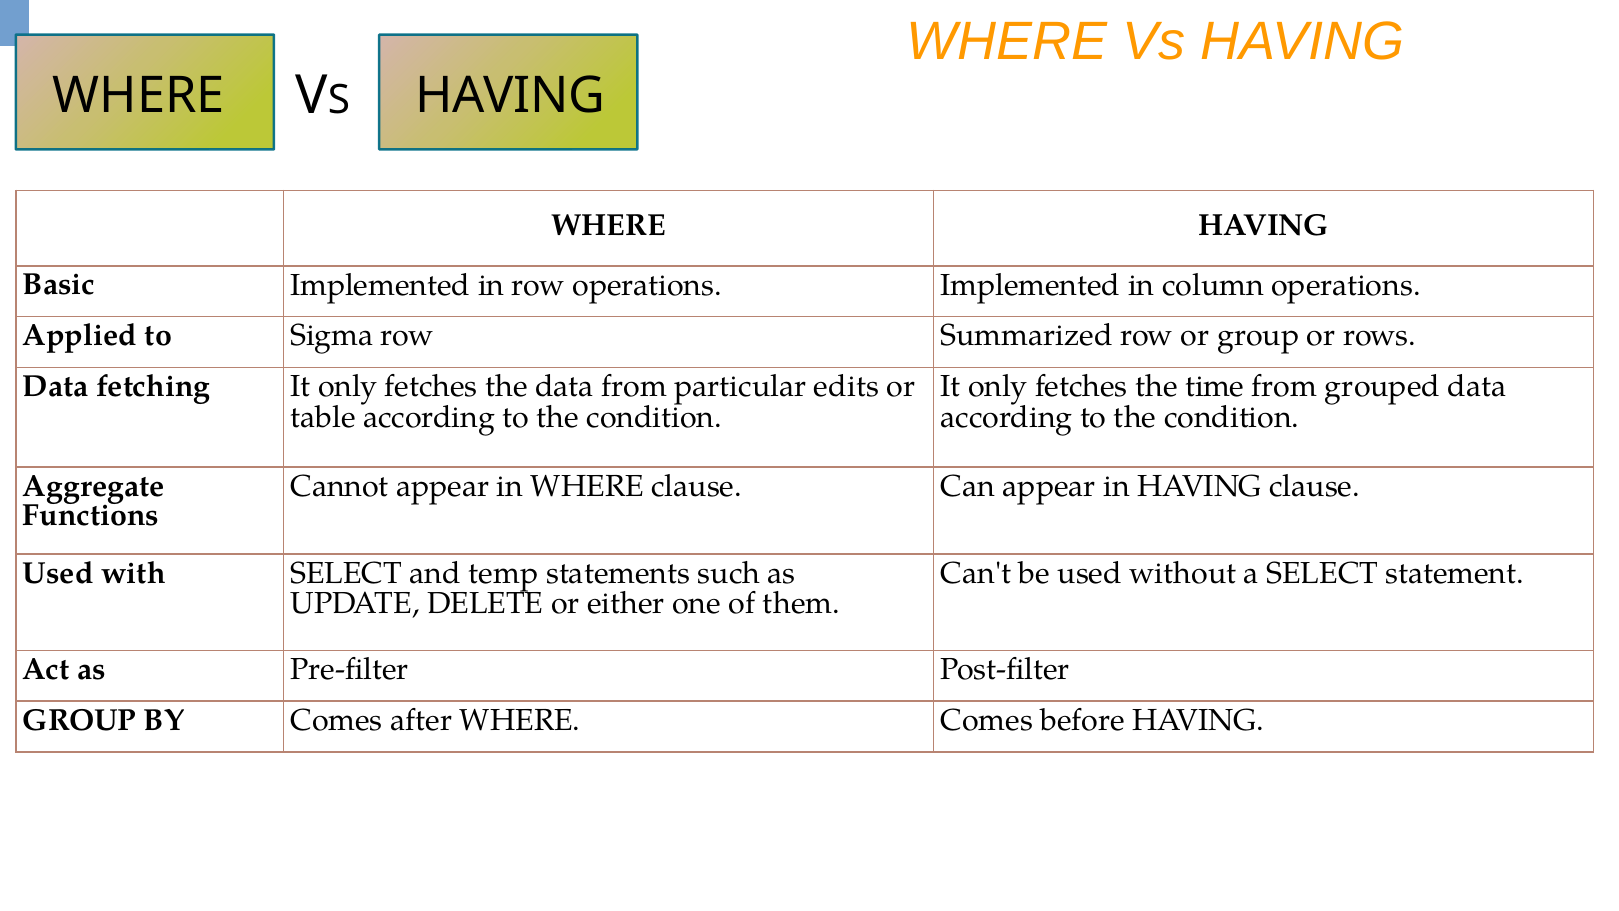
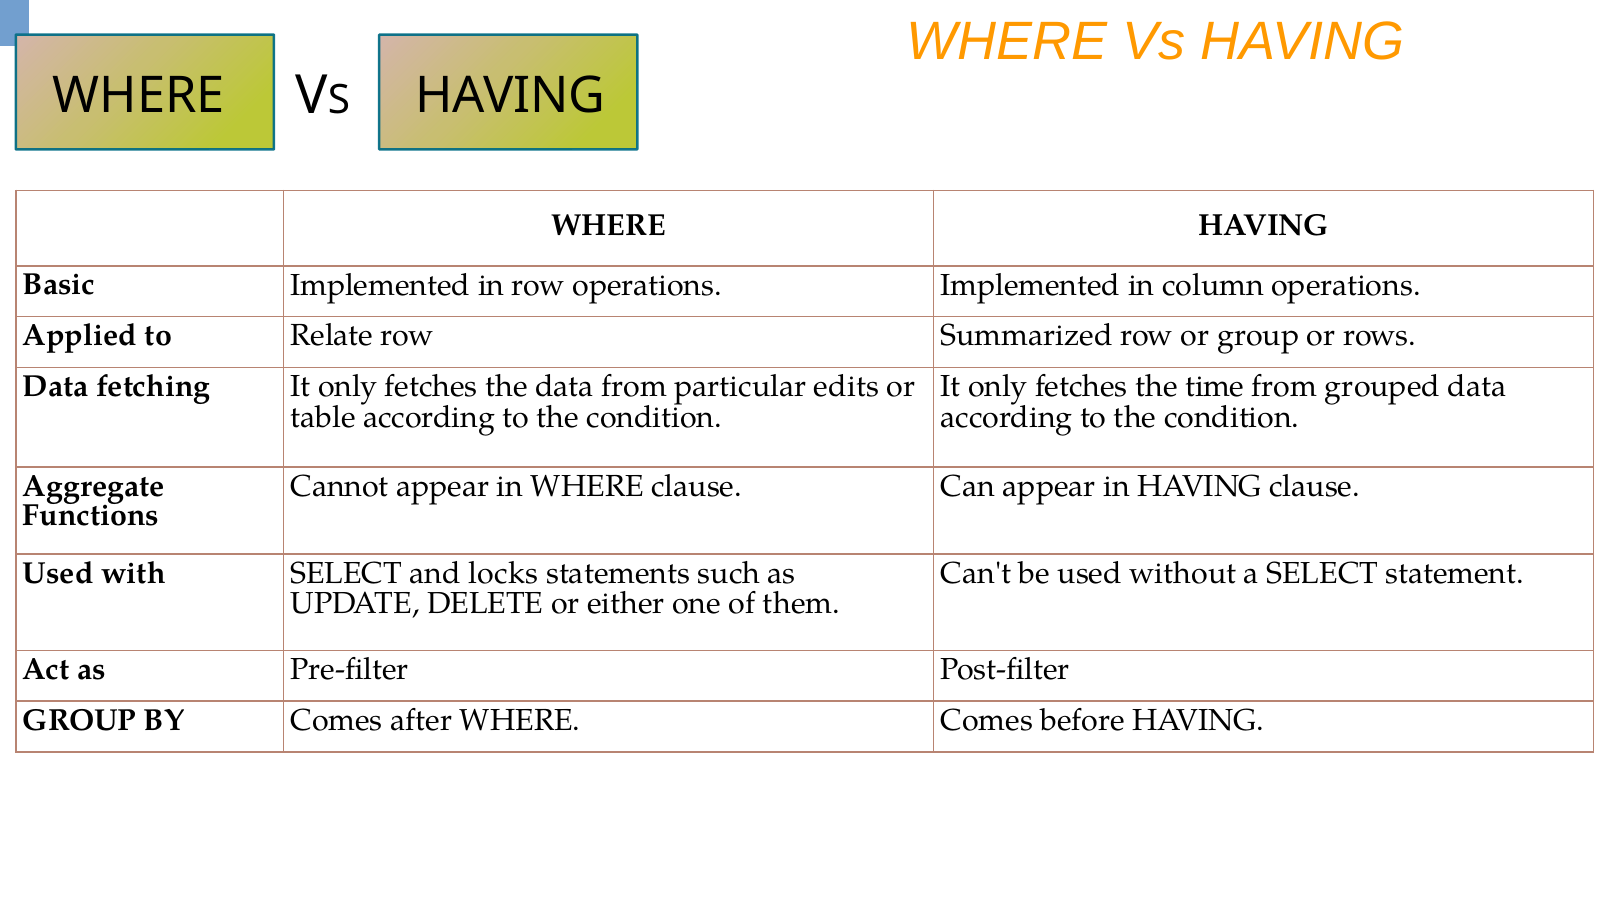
Sigma: Sigma -> Relate (332, 336)
temp: temp -> locks (504, 573)
